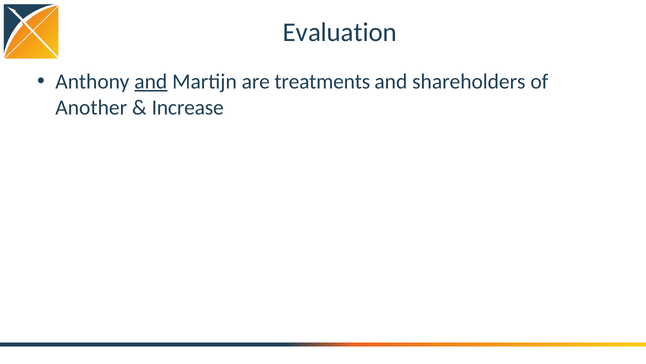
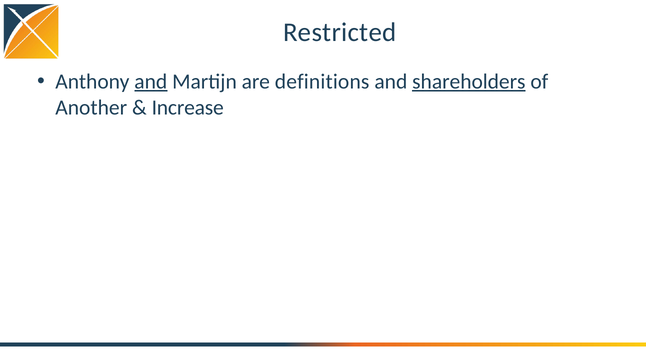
Evaluation: Evaluation -> Restricted (340, 32)
treatments: treatments -> definitions (322, 81)
shareholders underline: none -> present (469, 81)
